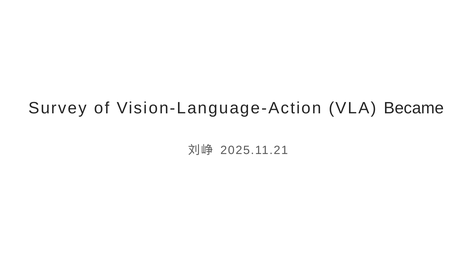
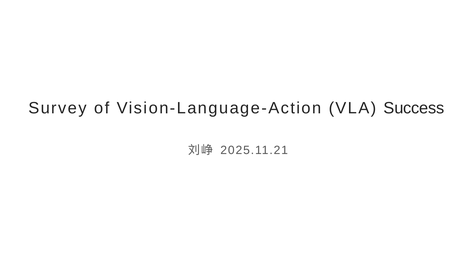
Became: Became -> Success (414, 108)
